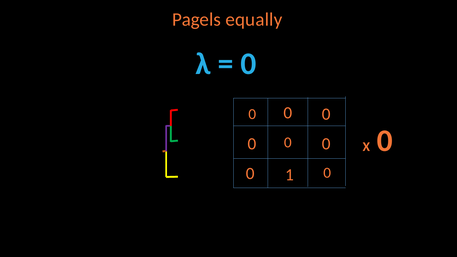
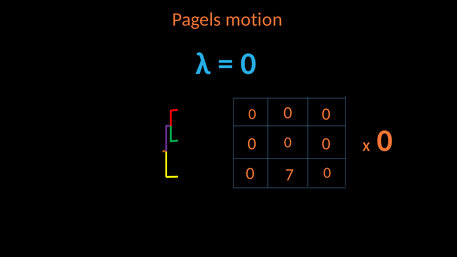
equally: equally -> motion (254, 20)
1: 1 -> 7 (289, 175)
